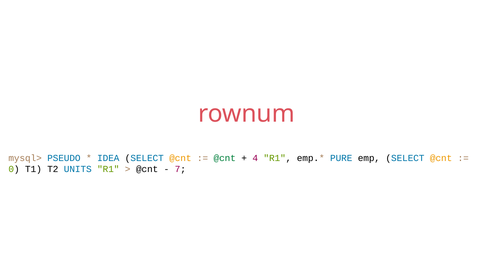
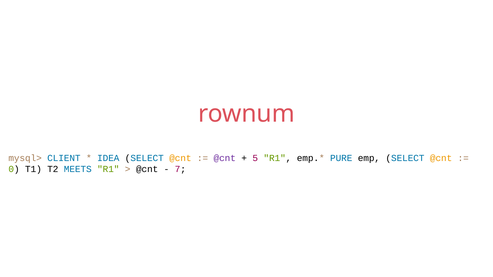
PSEUDO: PSEUDO -> CLIENT (64, 158)
@cnt colour: green -> purple (225, 158)
4: 4 -> 5 (255, 158)
UNITS: UNITS -> MEETS (78, 169)
